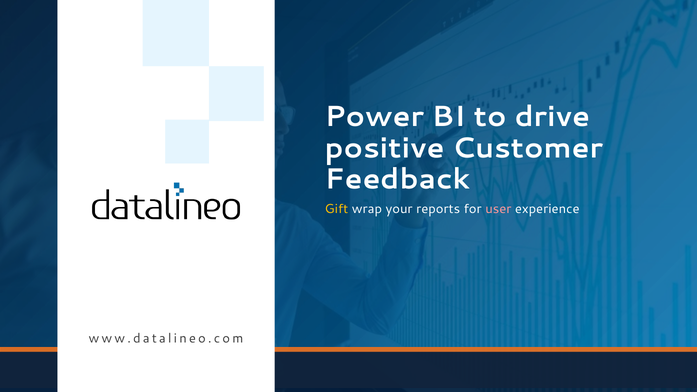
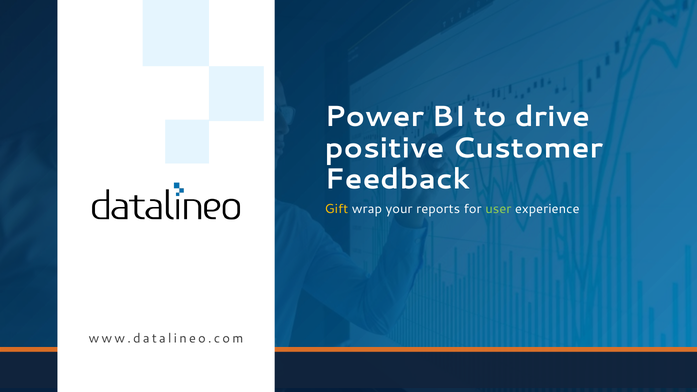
user colour: pink -> light green (498, 209)
